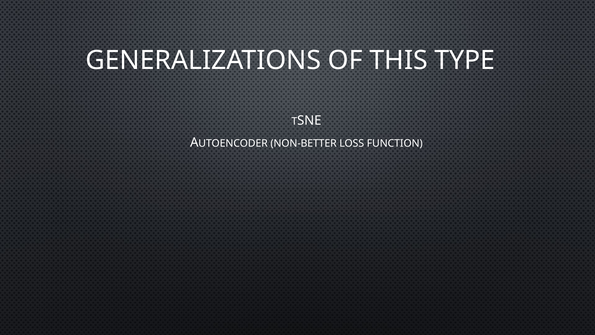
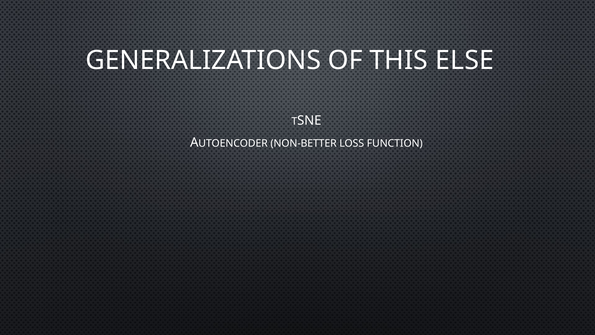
TYPE: TYPE -> ELSE (465, 60)
